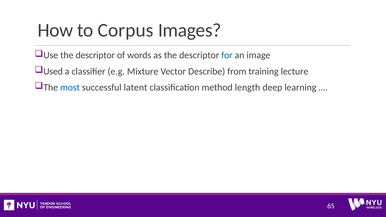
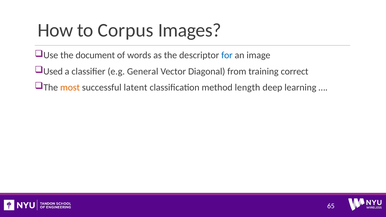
Use the descriptor: descriptor -> document (95, 55)
Mixture: Mixture -> General (143, 71)
Describe: Describe -> Diagonal (207, 71)
lecture: lecture -> correct (295, 71)
most colour: blue -> orange (70, 87)
